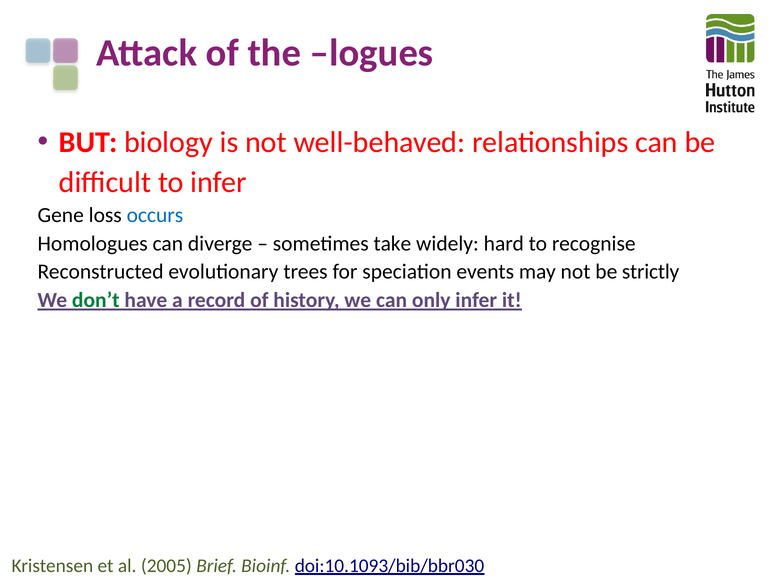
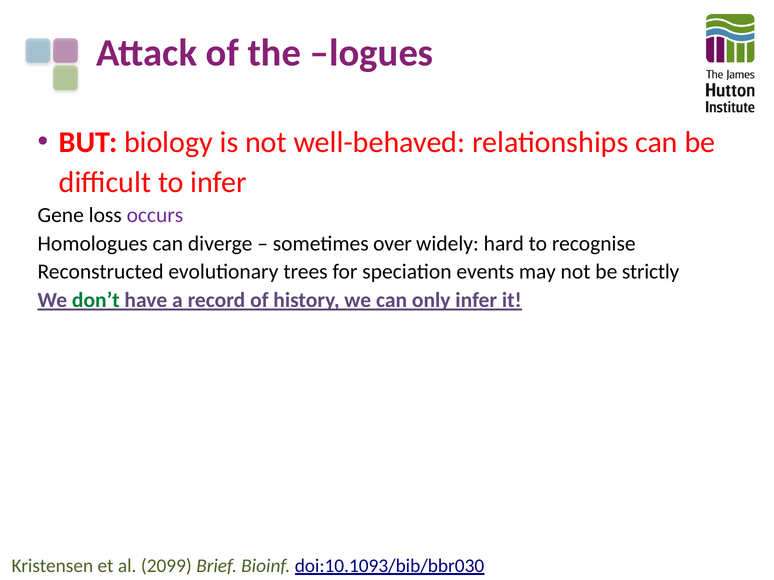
occurs colour: blue -> purple (155, 215)
take: take -> over (392, 244)
2005: 2005 -> 2099 (166, 566)
